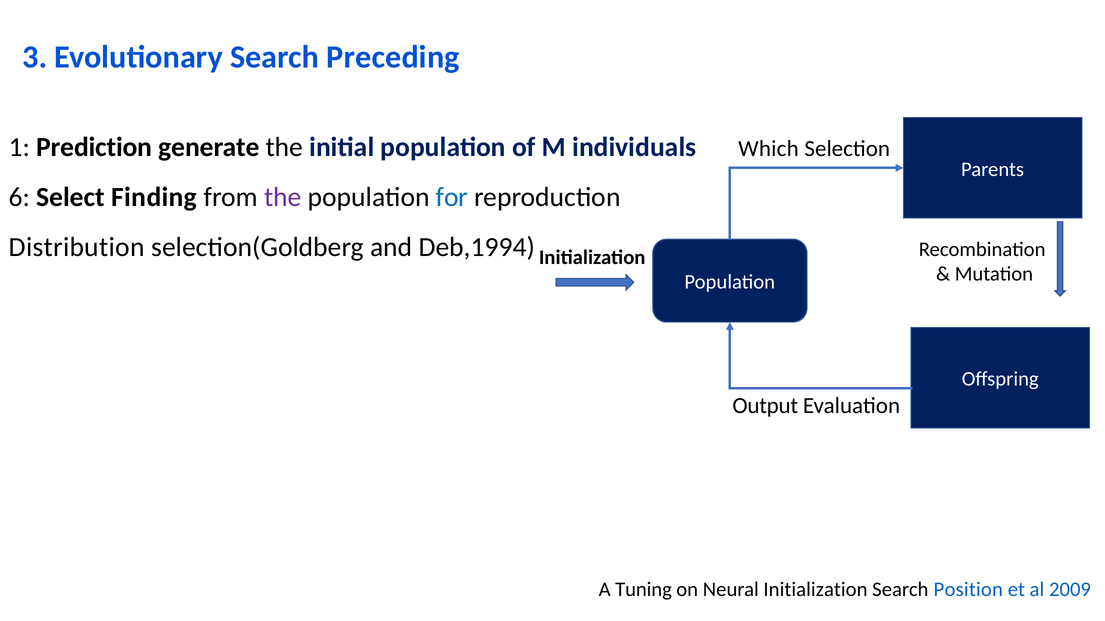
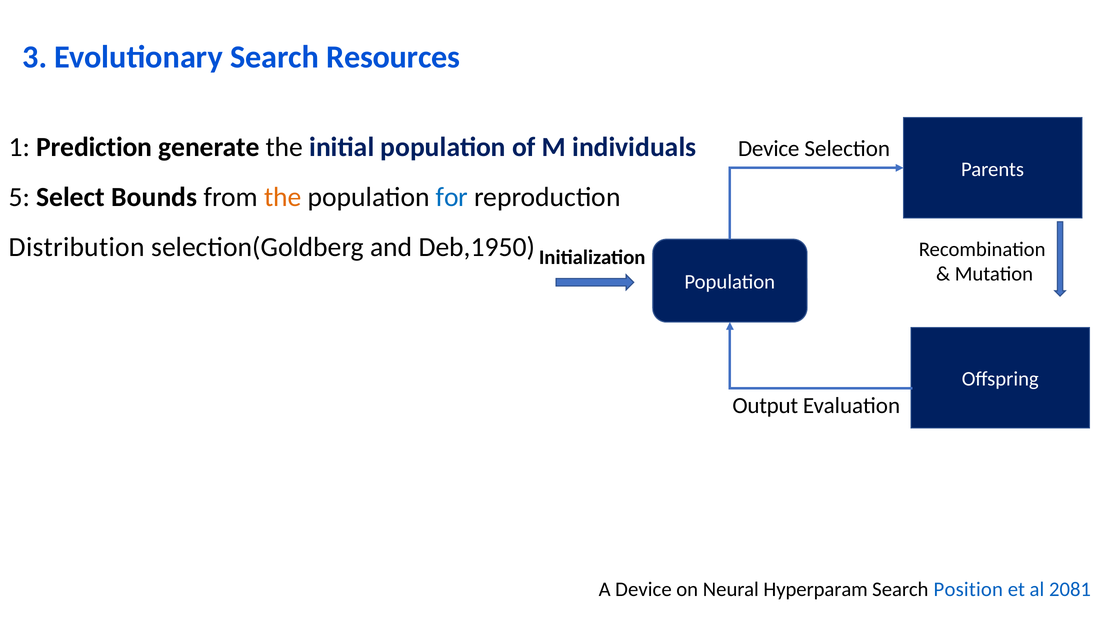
Preceding: Preceding -> Resources (393, 57)
Which: Which -> Device (769, 149)
6: 6 -> 5 (19, 197)
Finding: Finding -> Bounds (154, 197)
the colour: purple -> orange (283, 197)
Deb,1994: Deb,1994 -> Deb,1950 (477, 247)
A Tuning: Tuning -> Device (643, 590)
Neural Initialization: Initialization -> Hyperparam (816, 590)
2009: 2009 -> 2081 (1070, 590)
